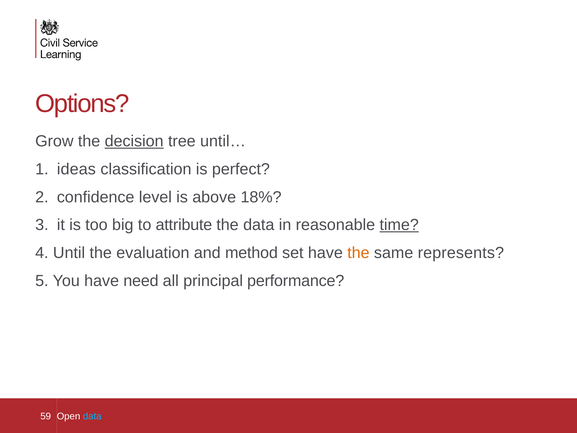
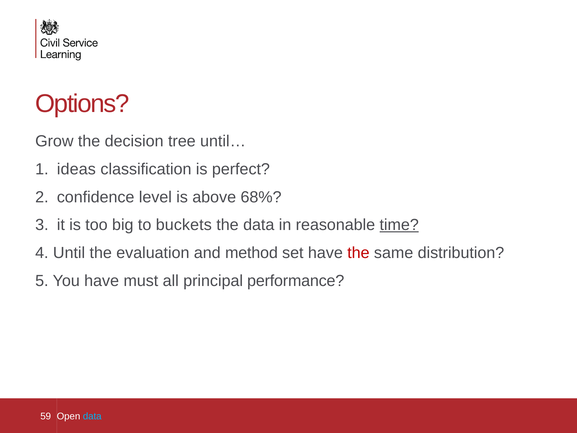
decision underline: present -> none (134, 141)
18%: 18% -> 68% (261, 197)
attribute: attribute -> buckets (184, 225)
the colour: orange -> red (358, 253)
represents: represents -> distribution (461, 253)
need: need -> must (141, 281)
